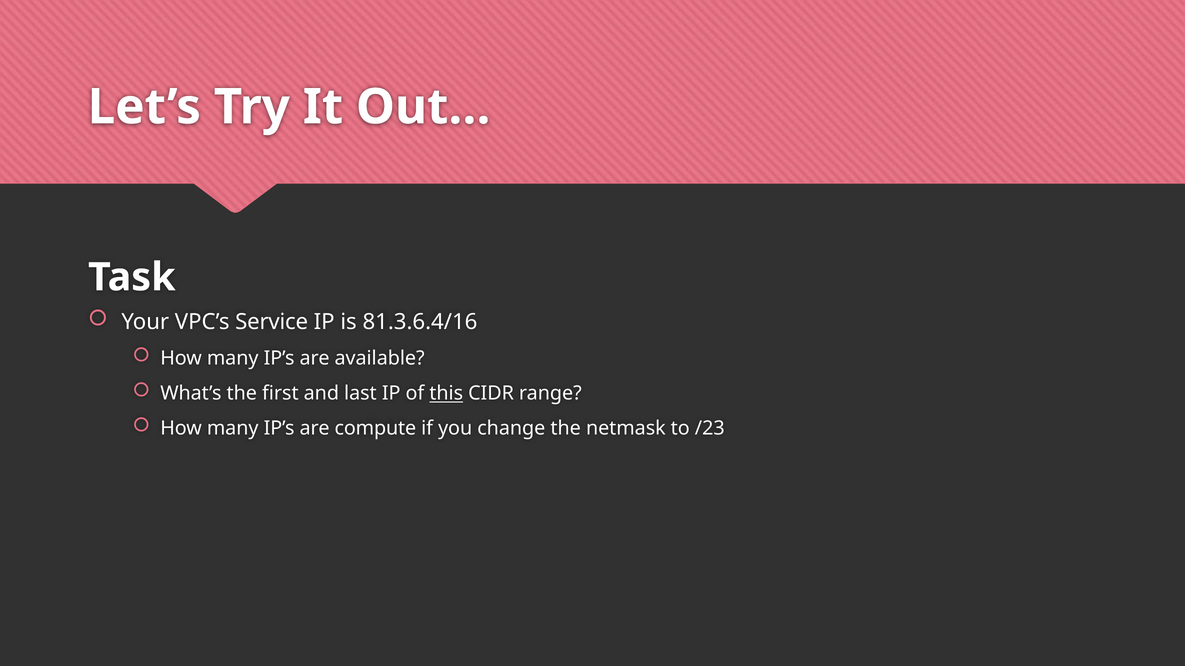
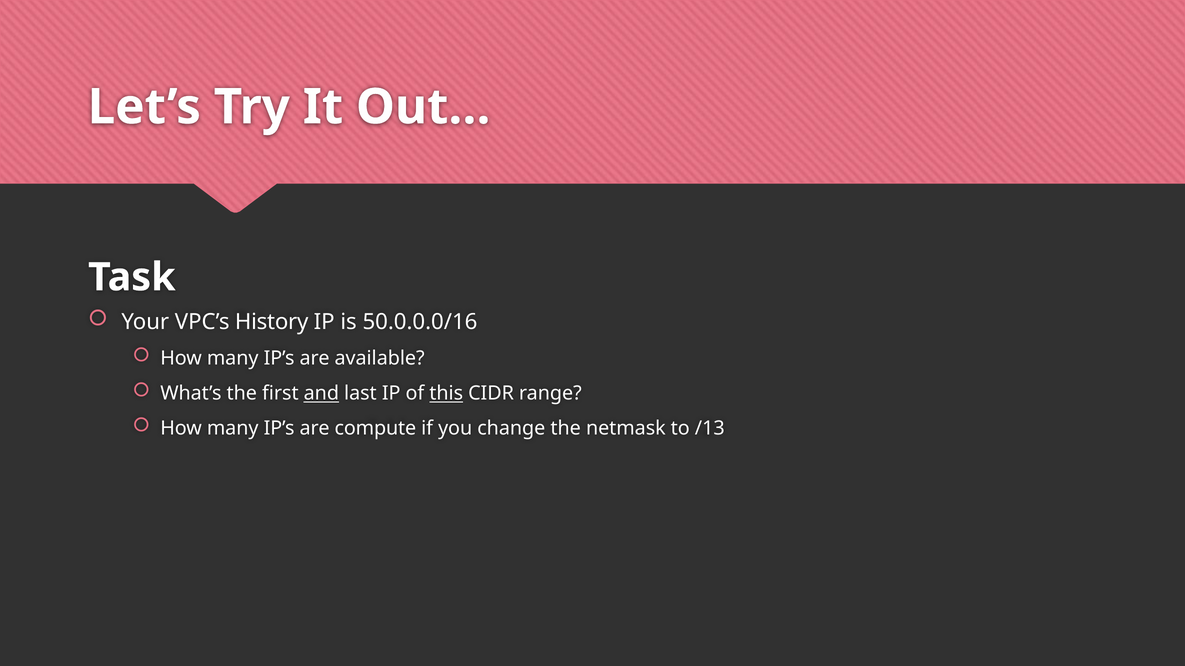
Service: Service -> History (272, 322)
81.3.6.4/16: 81.3.6.4/16 -> 50.0.0.0/16 (420, 322)
and underline: none -> present (321, 394)
/23: /23 -> /13 (710, 429)
